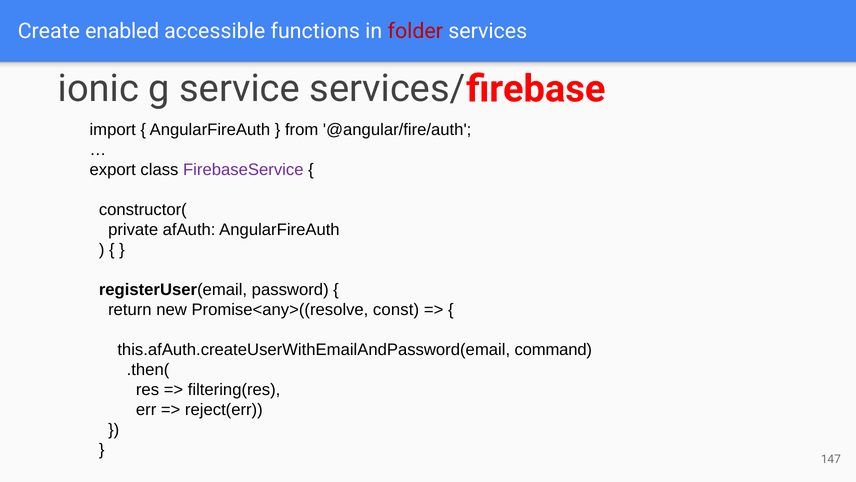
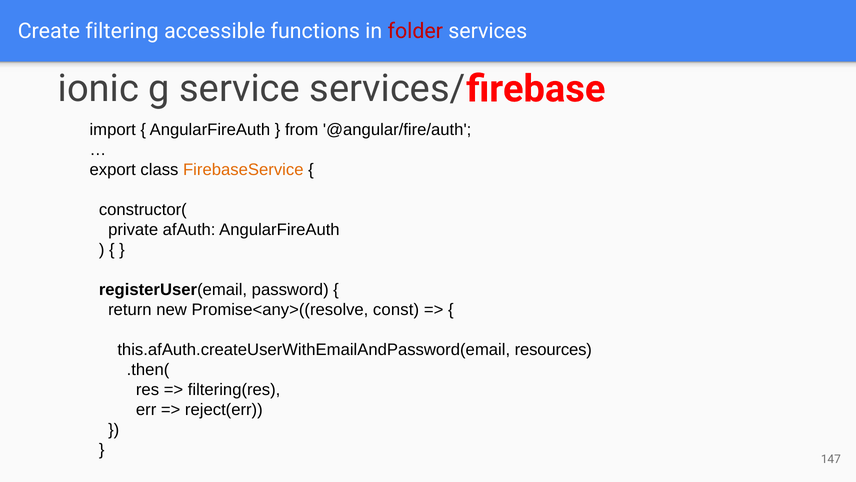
enabled: enabled -> filtering (122, 31)
FirebaseService colour: purple -> orange (243, 170)
command: command -> resources (553, 350)
